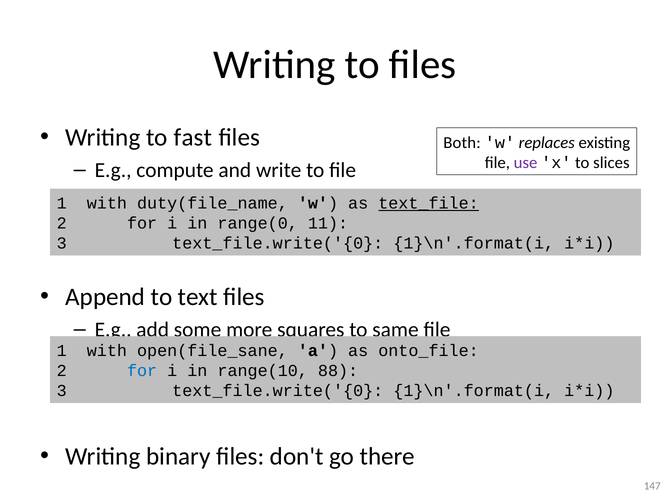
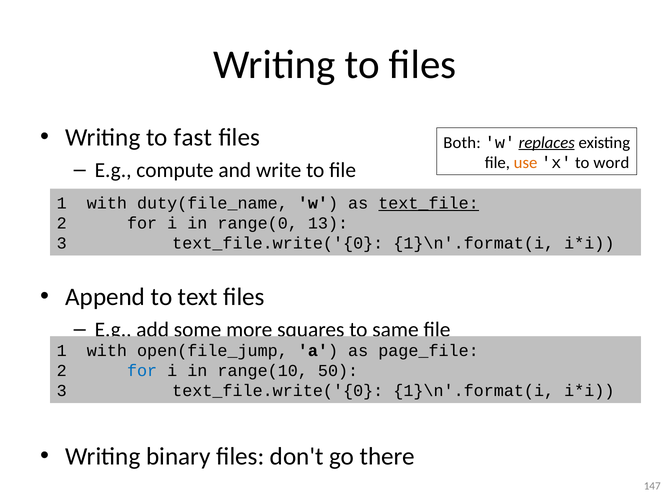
replaces underline: none -> present (547, 143)
use colour: purple -> orange (526, 163)
slices: slices -> word (611, 163)
11: 11 -> 13 (328, 223)
open(file_sane: open(file_sane -> open(file_jump (212, 351)
onto_file: onto_file -> page_file (429, 351)
88: 88 -> 50 (338, 371)
